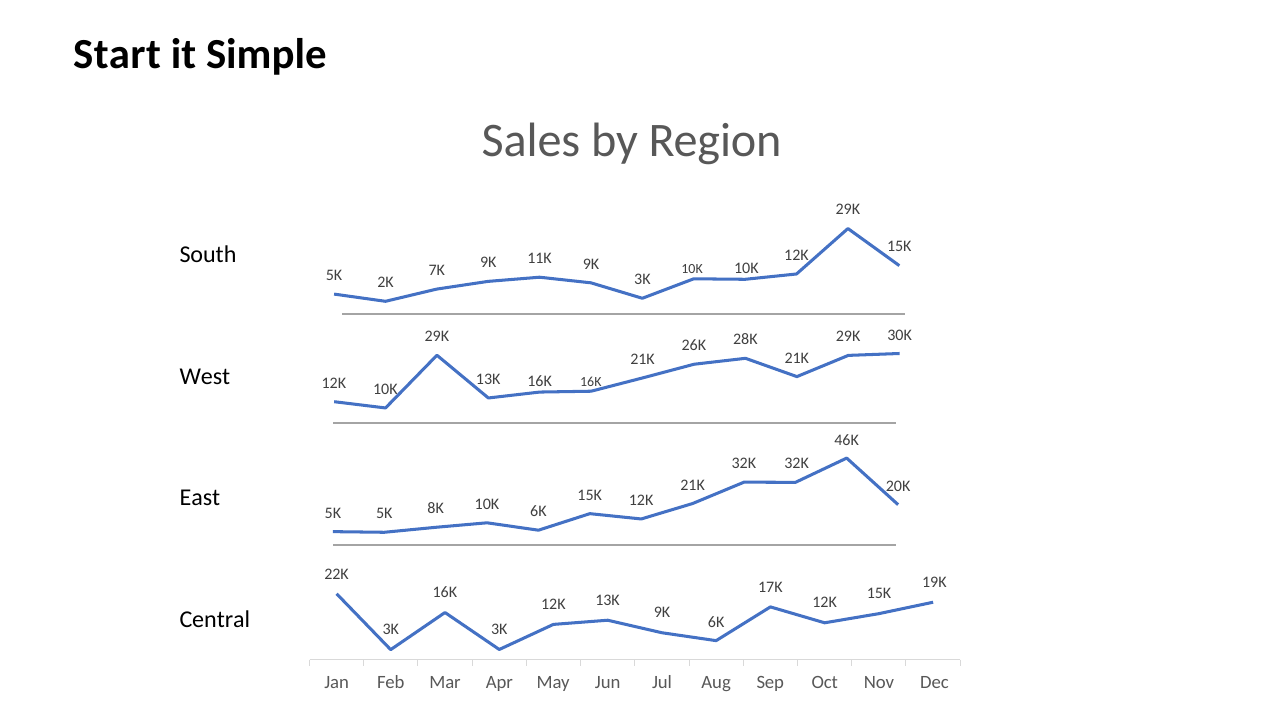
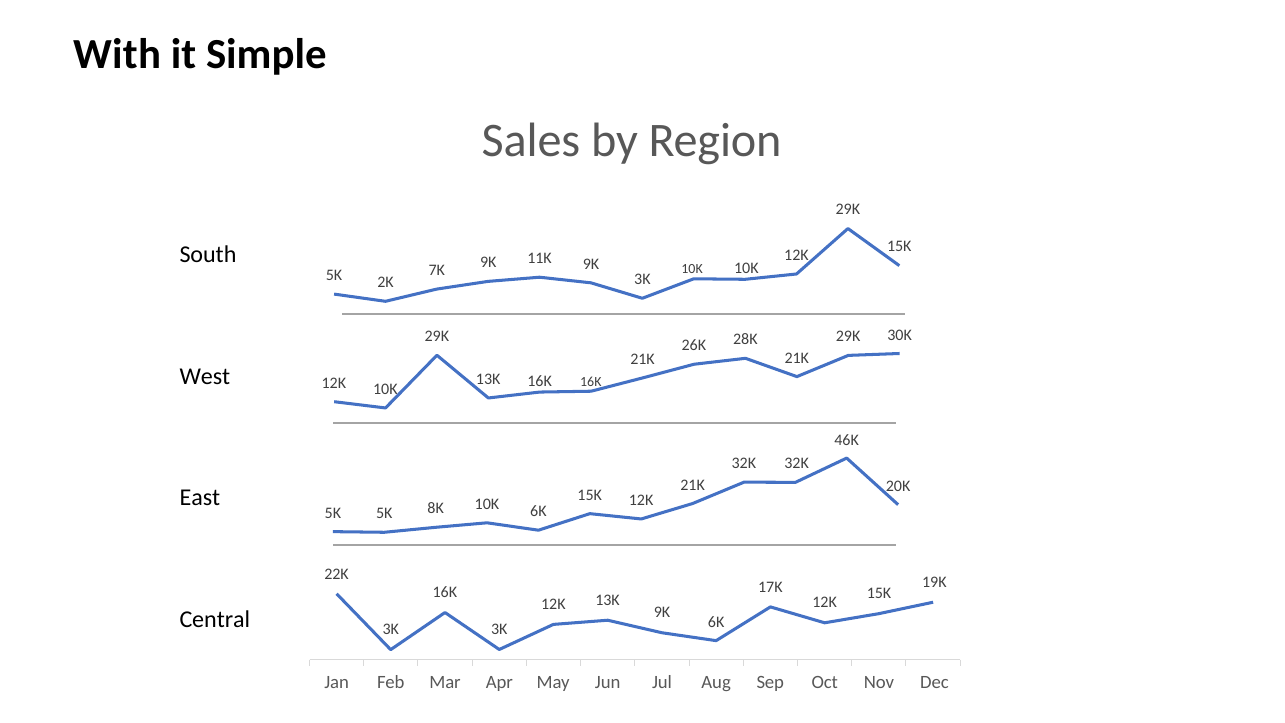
Start: Start -> With (117, 55)
